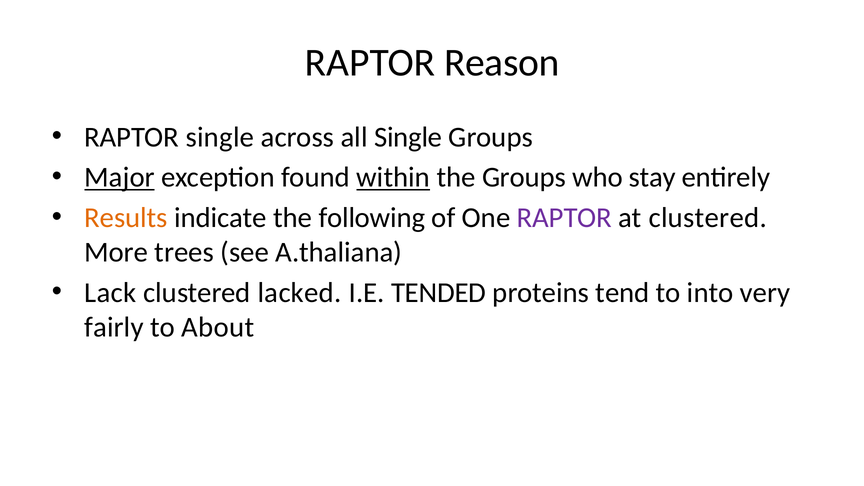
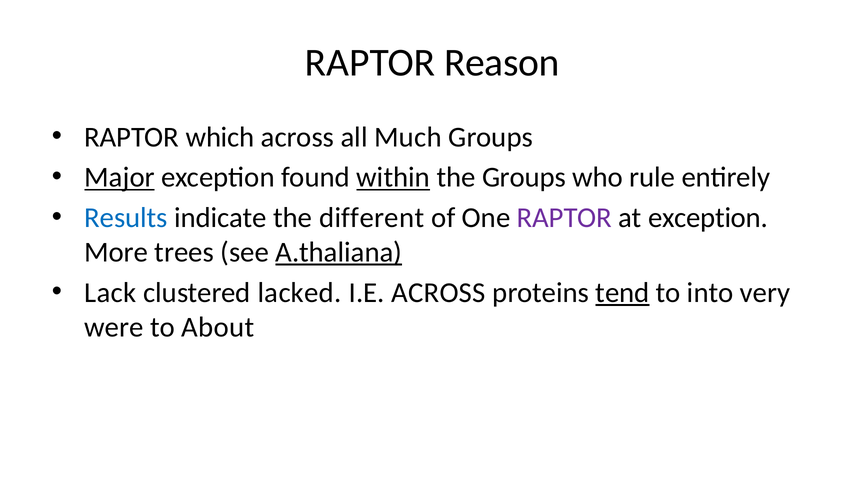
RAPTOR single: single -> which (220, 137)
all Single: Single -> Much (408, 137)
stay: stay -> rule (652, 177)
Results colour: orange -> blue (126, 218)
following: following -> different (372, 218)
at clustered: clustered -> exception (708, 218)
A.thaliana underline: none -> present (339, 252)
I.E TENDED: TENDED -> ACROSS (438, 293)
tend underline: none -> present (622, 293)
fairly: fairly -> were (114, 327)
